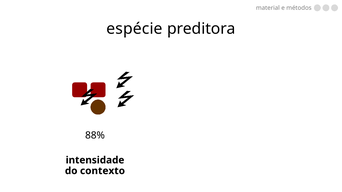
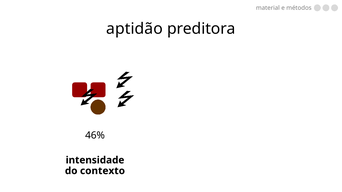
espécie: espécie -> aptidão (134, 29)
88%: 88% -> 46% (95, 136)
